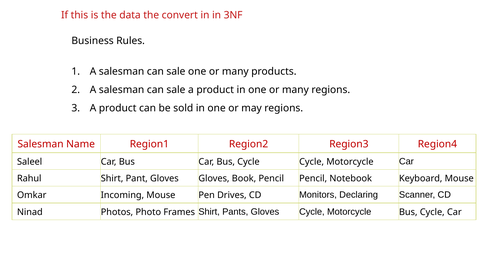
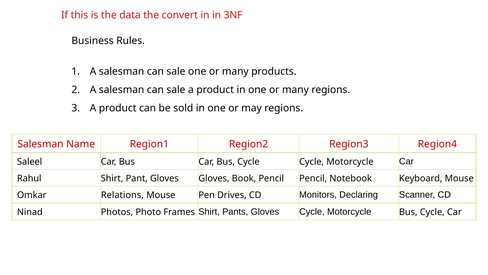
Incoming: Incoming -> Relations (122, 195)
